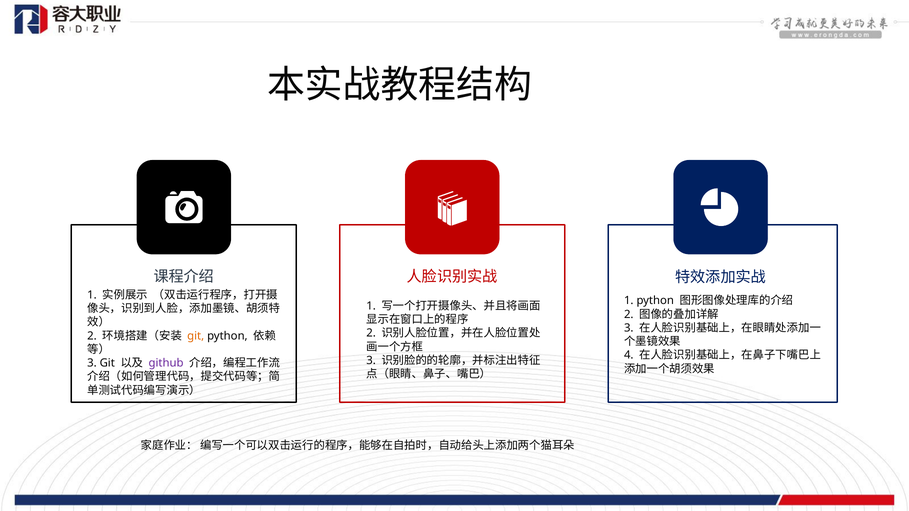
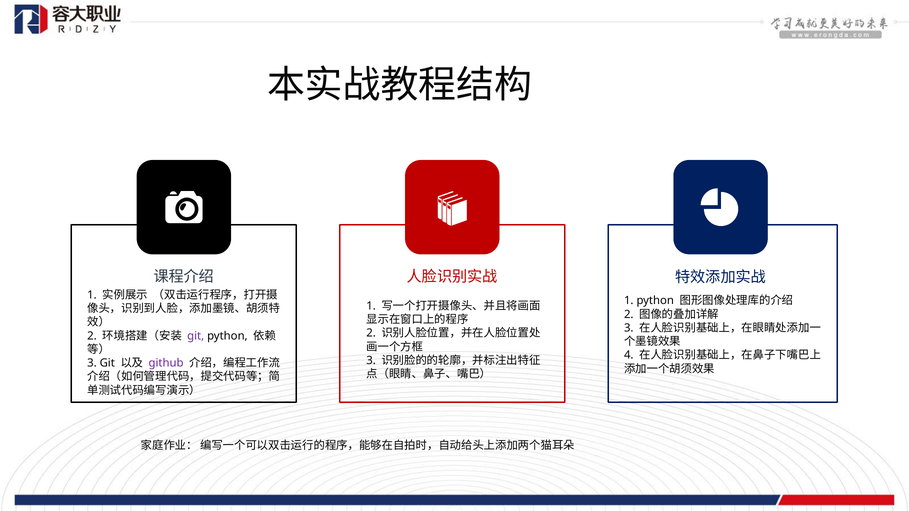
git colour: orange -> purple (196, 336)
